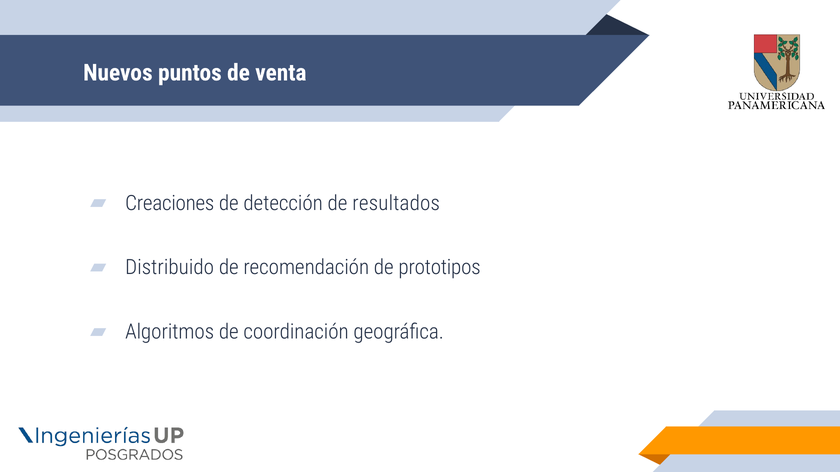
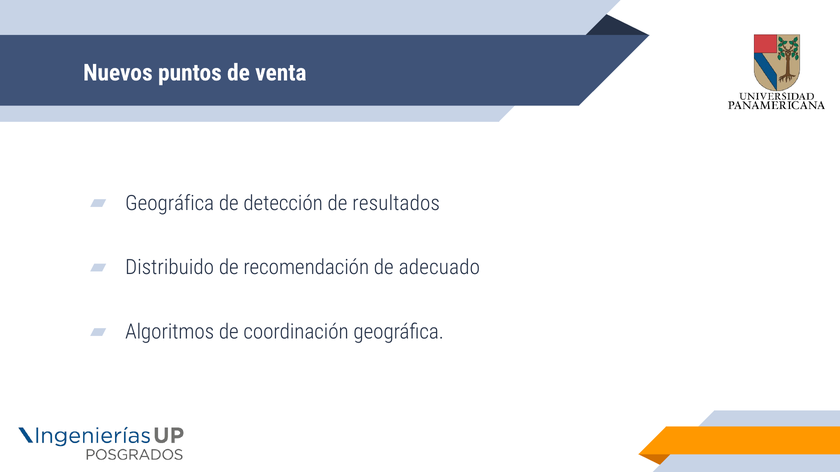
Creaciones: Creaciones -> Geográfica (170, 203)
prototipos: prototipos -> adecuado (439, 268)
